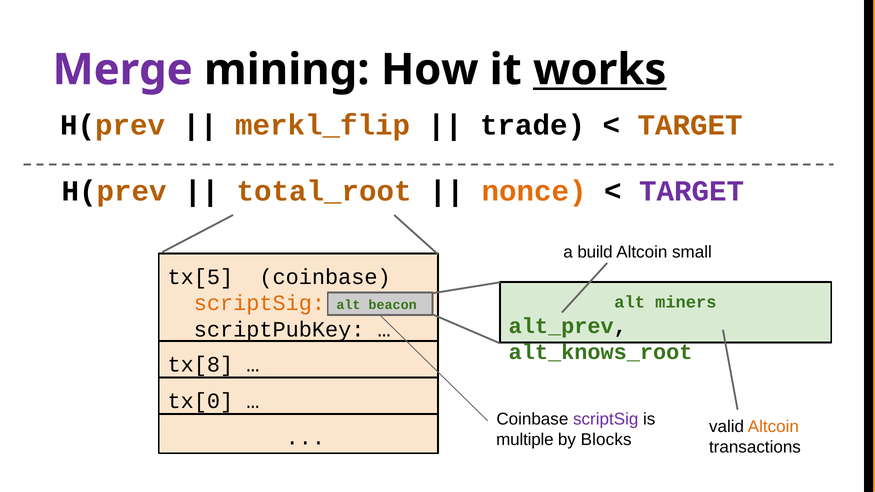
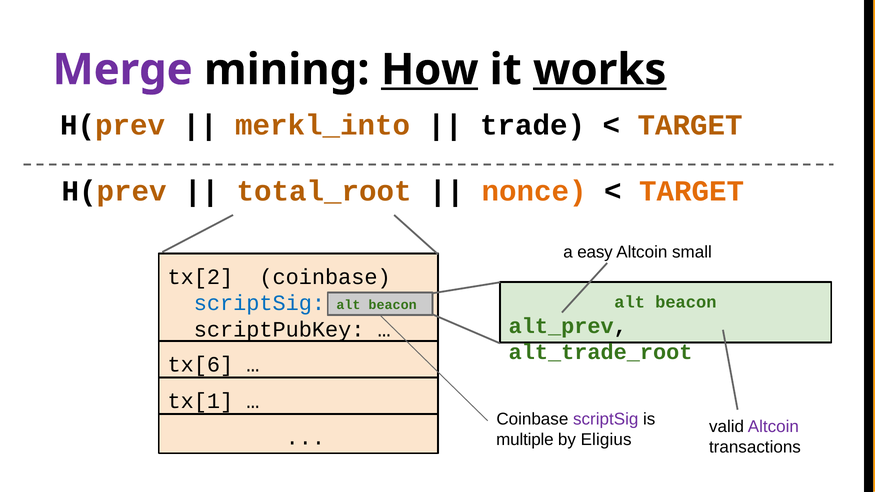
How underline: none -> present (430, 70)
merkl_flip: merkl_flip -> merkl_into (323, 125)
TARGET colour: purple -> orange (692, 191)
build: build -> easy (595, 252)
tx[5: tx[5 -> tx[2 (200, 277)
scriptSig colour: orange -> blue (259, 303)
miners: miners -> beacon (686, 302)
alt_knows_root: alt_knows_root -> alt_trade_root (601, 352)
tx[8: tx[8 -> tx[6 (200, 365)
tx[0: tx[0 -> tx[1 (200, 401)
Altcoin colour: orange -> purple (773, 427)
Blocks: Blocks -> Eligius (606, 440)
